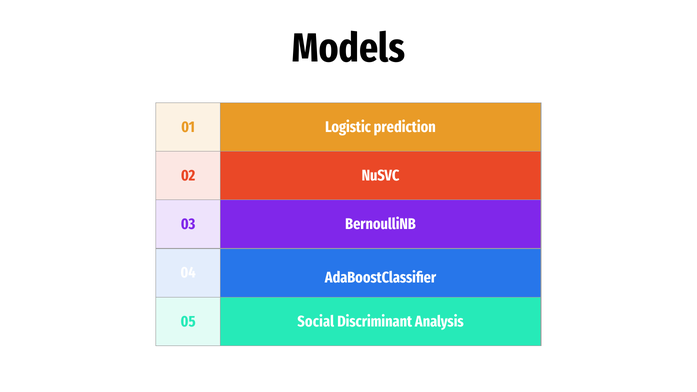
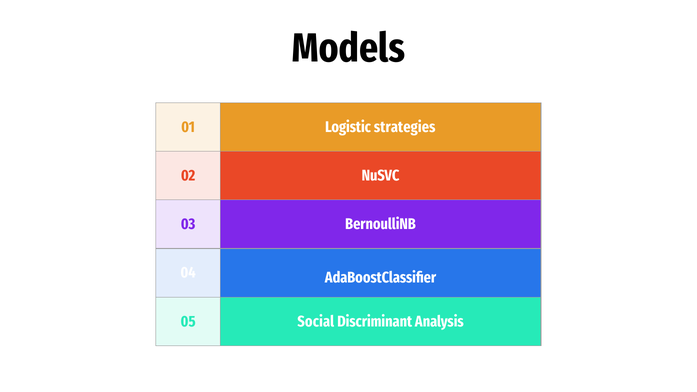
prediction: prediction -> strategies (405, 127)
